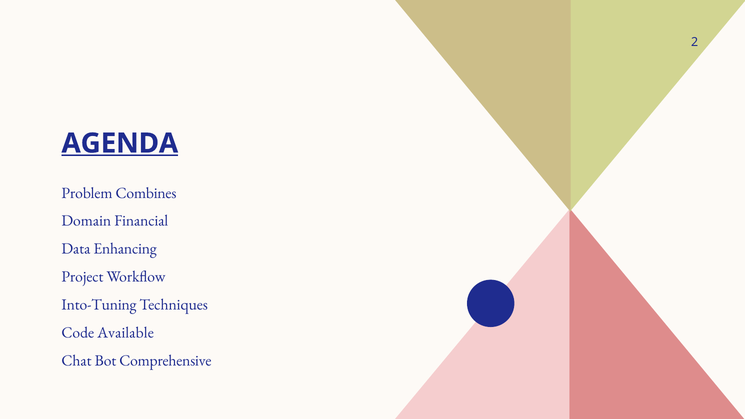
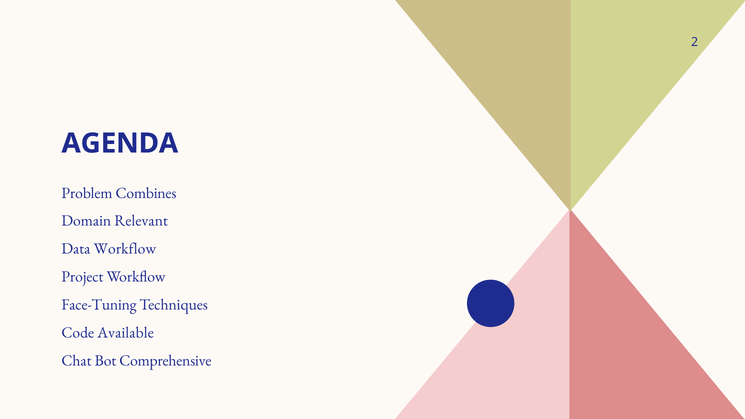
AGENDA underline: present -> none (120, 143)
Financial: Financial -> Relevant (141, 221)
Data Enhancing: Enhancing -> Workflow (125, 249)
Into-Tuning: Into-Tuning -> Face-Tuning (99, 305)
